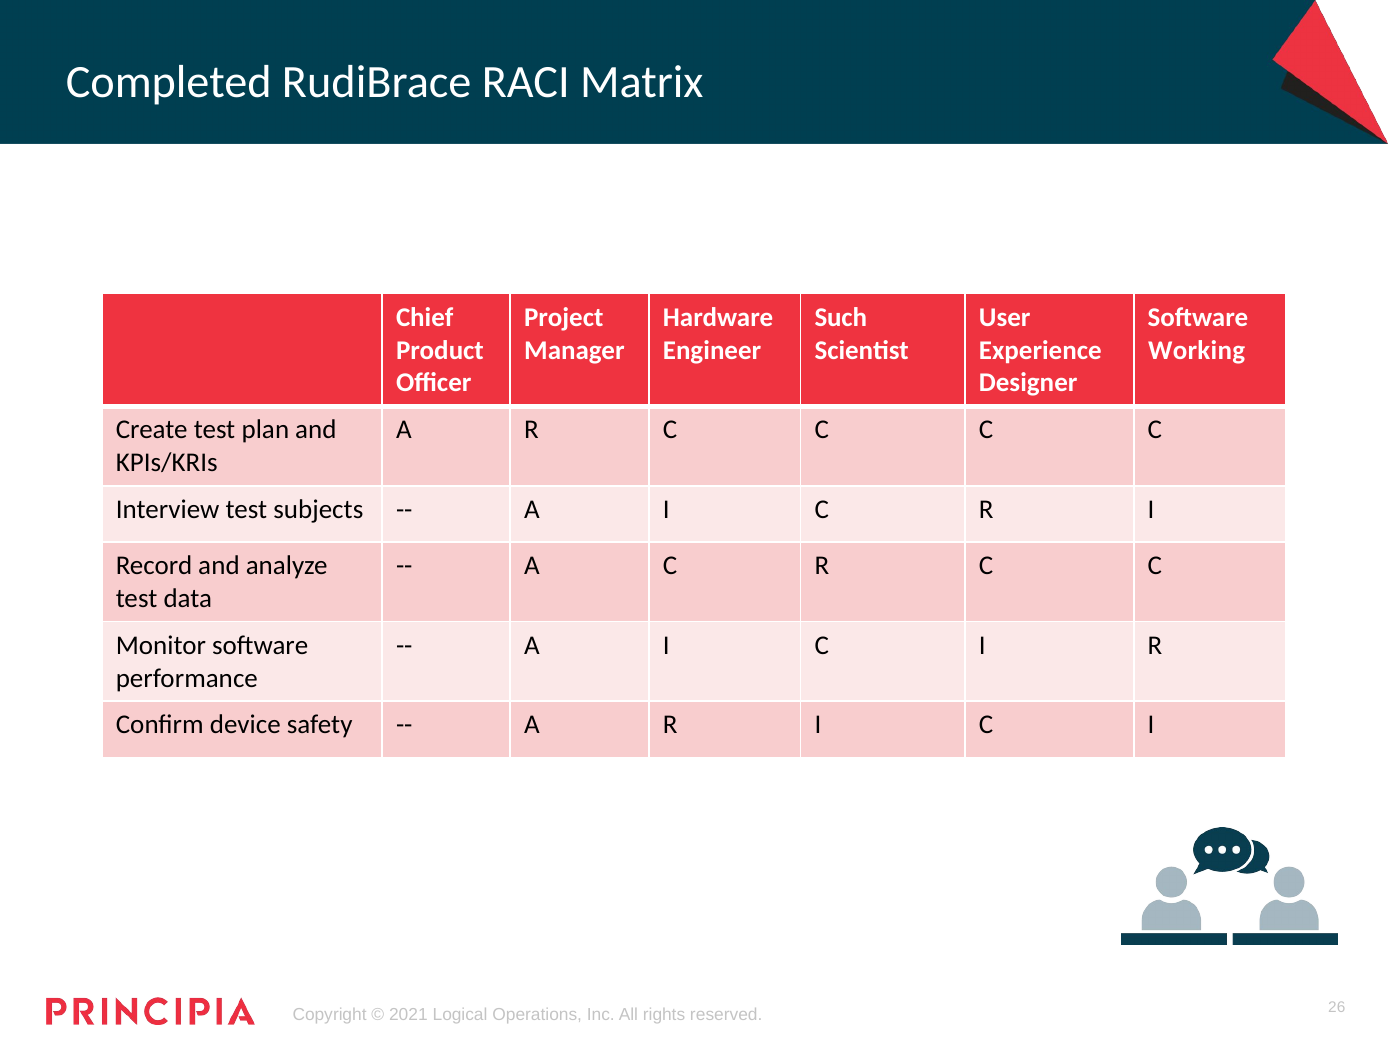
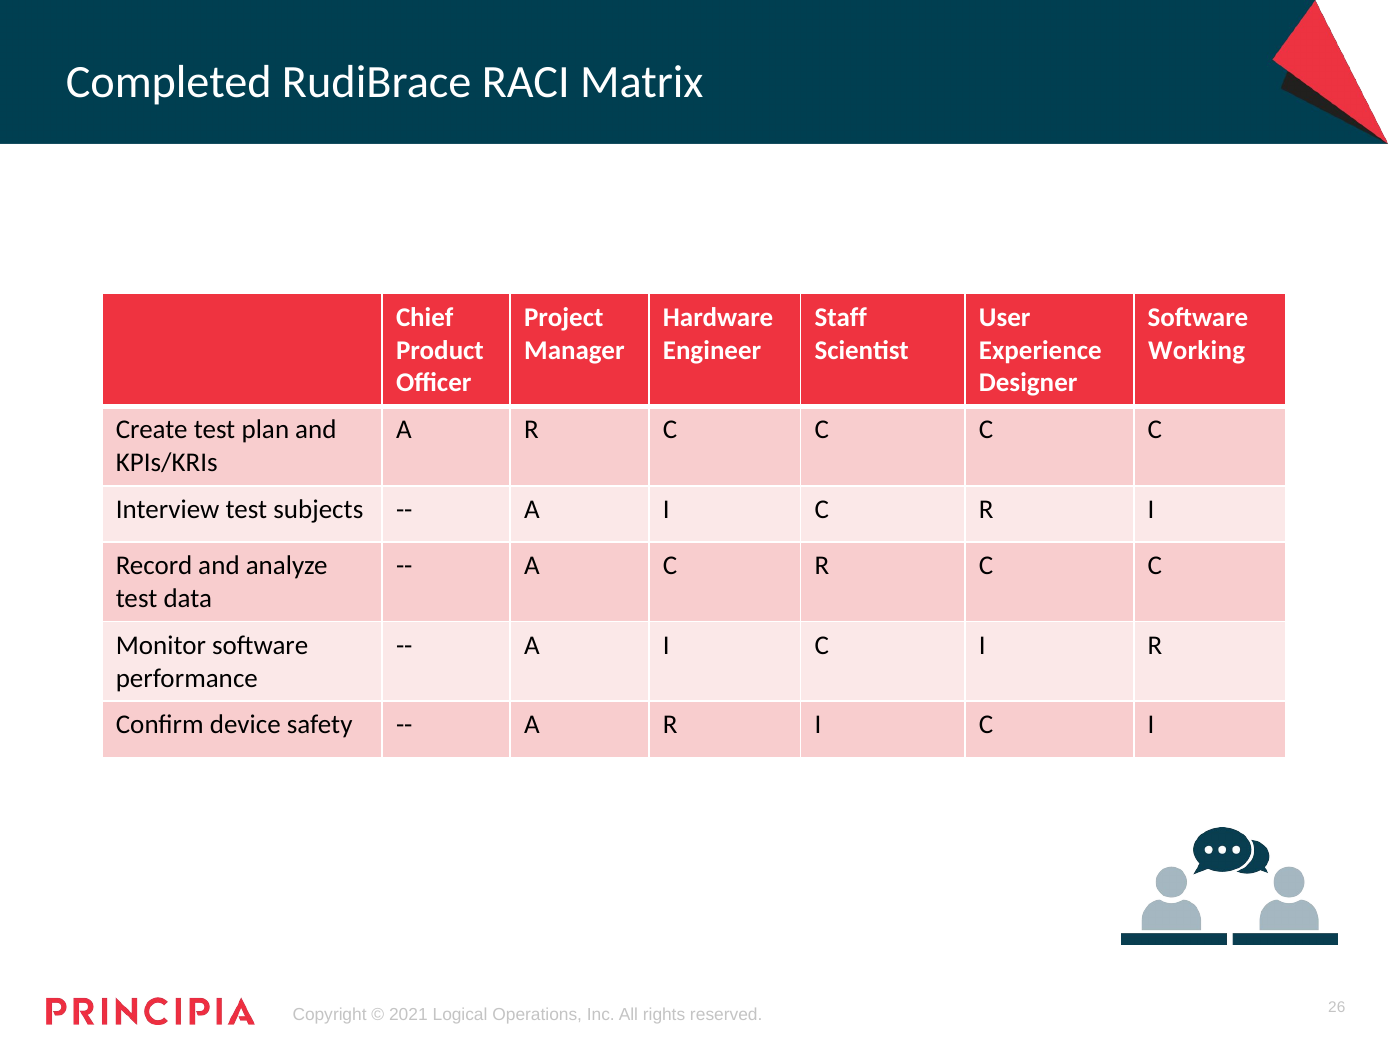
Such: Such -> Staff (841, 317)
